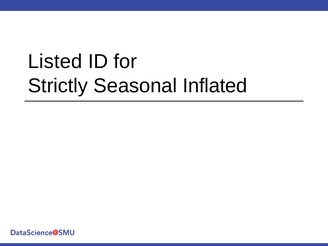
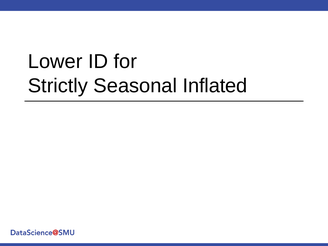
Listed: Listed -> Lower (55, 62)
